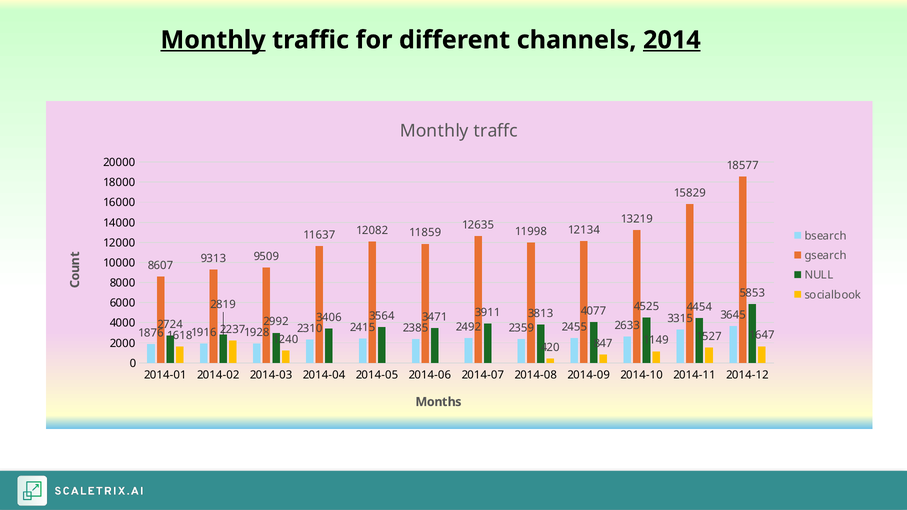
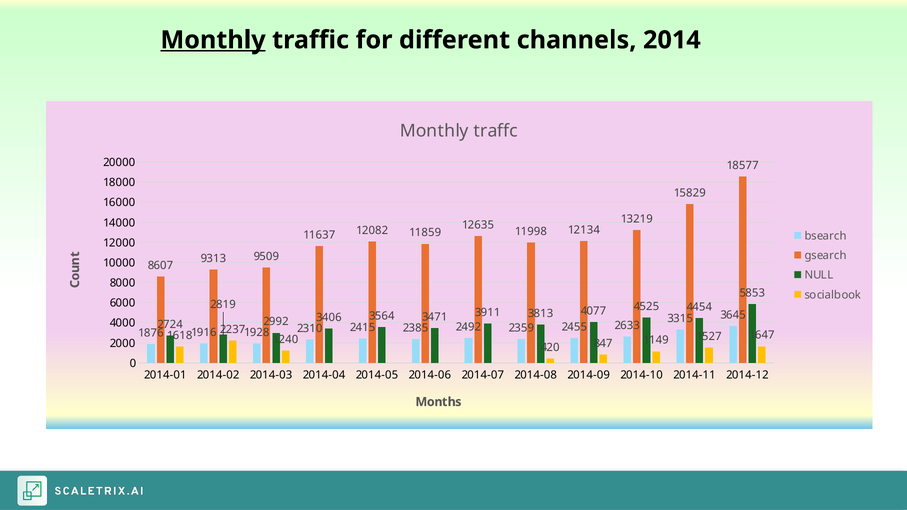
2014 underline: present -> none (672, 40)
